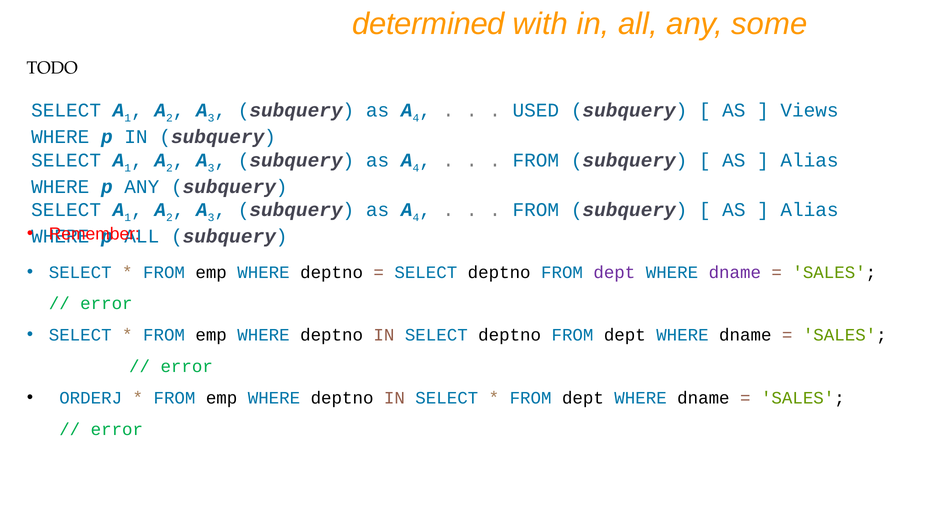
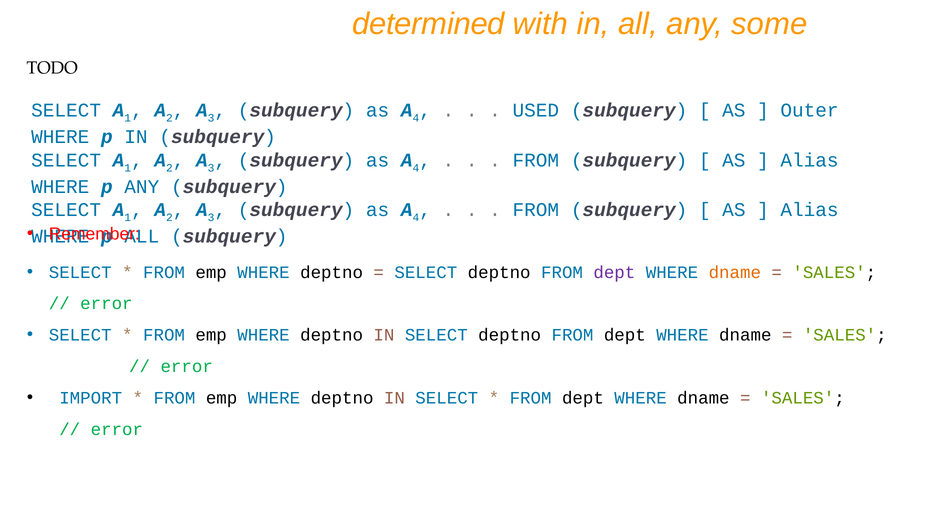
Views: Views -> Outer (809, 110)
dname colour: purple -> orange (735, 272)
ORDERJ: ORDERJ -> IMPORT (91, 398)
